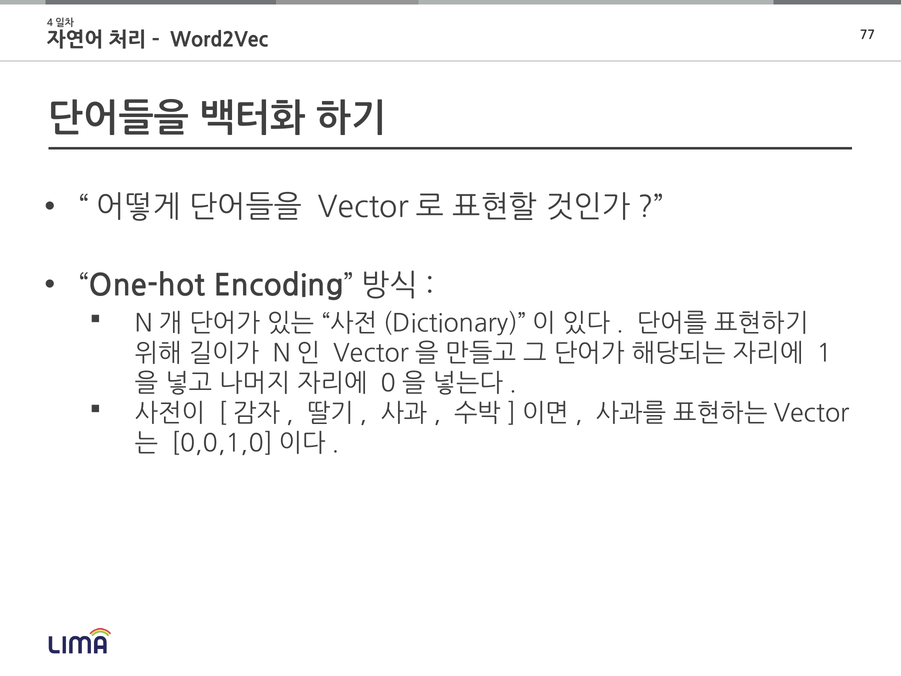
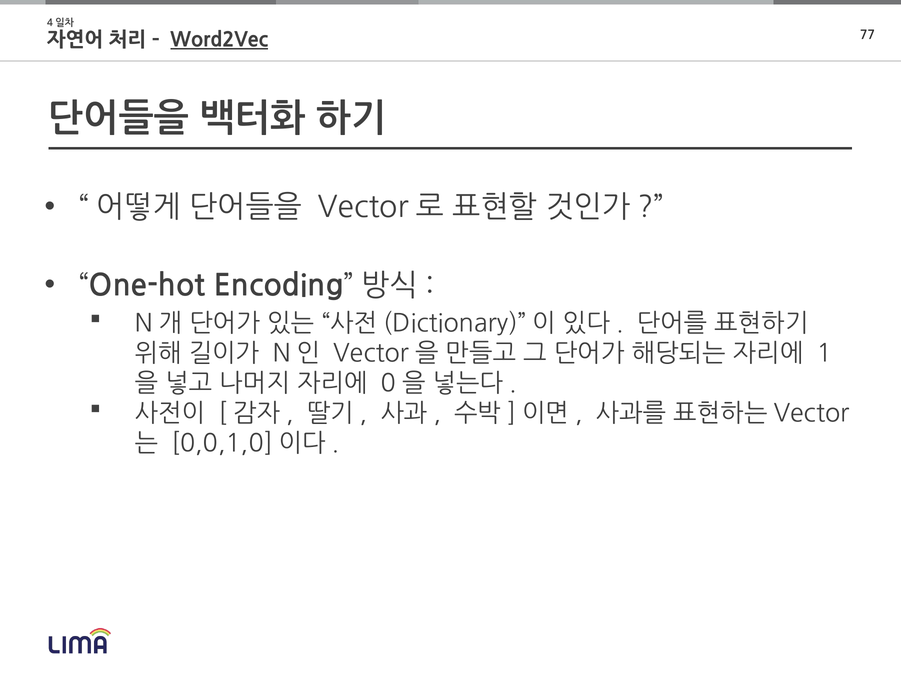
Word2Vec underline: none -> present (219, 40)
